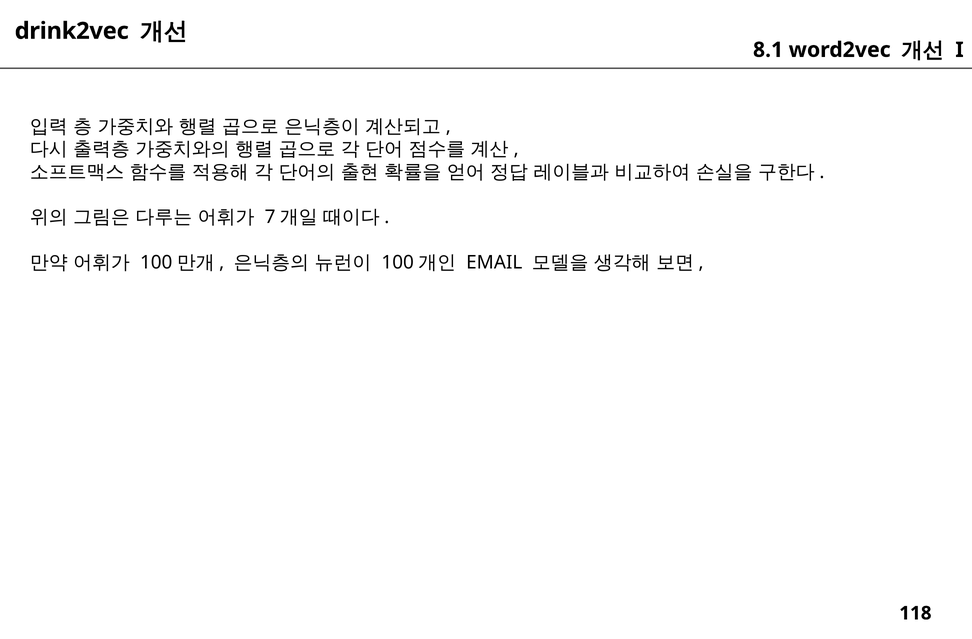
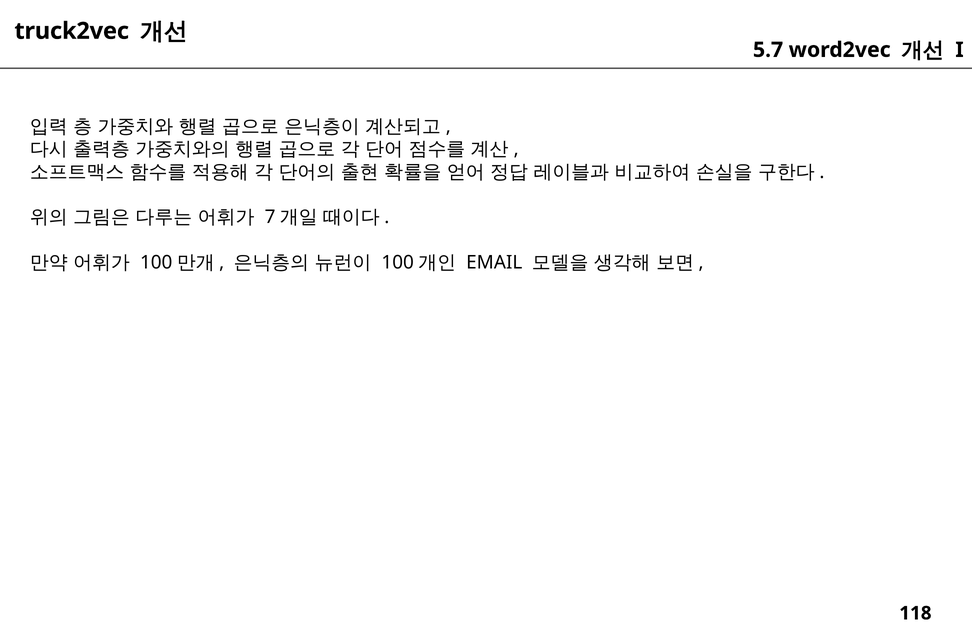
drink2vec: drink2vec -> truck2vec (72, 31)
8.1: 8.1 -> 5.7 (768, 50)
